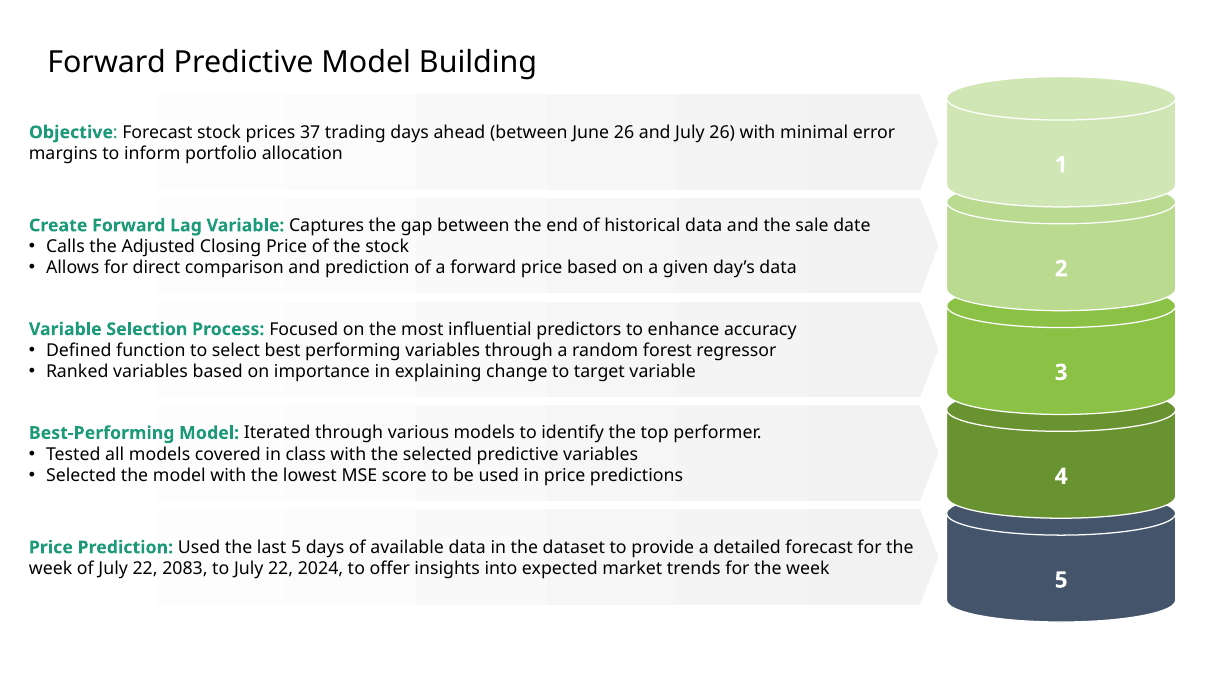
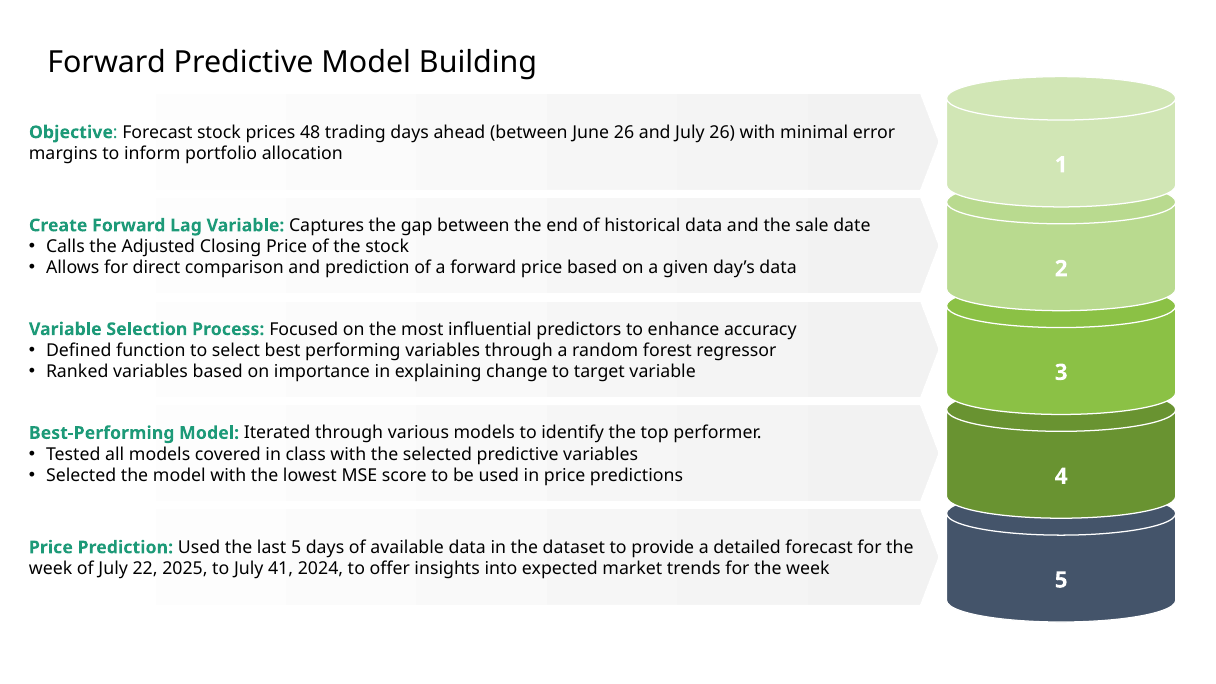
37: 37 -> 48 (310, 132)
2083: 2083 -> 2025 (185, 569)
to July 22: 22 -> 41 (281, 569)
